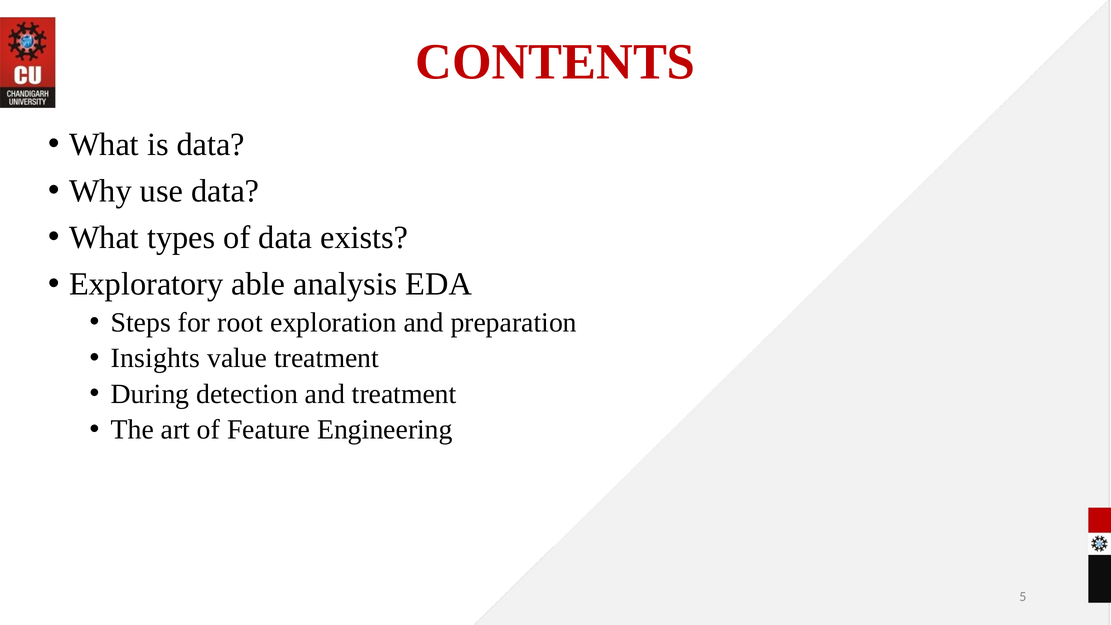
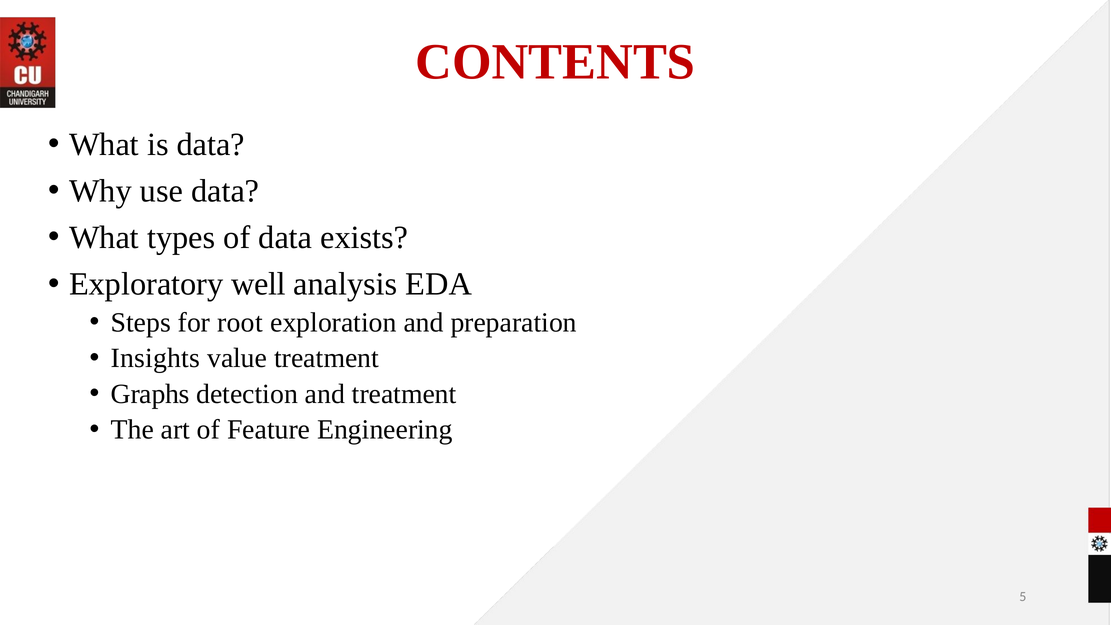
able: able -> well (259, 284)
During: During -> Graphs (150, 394)
